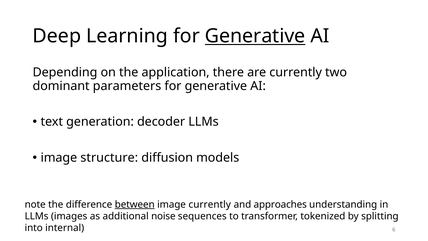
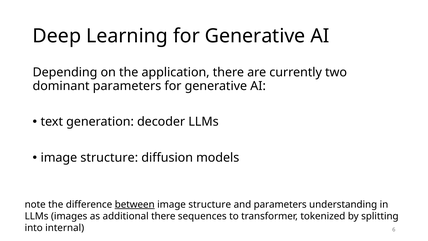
Generative underline: present -> none (255, 36)
currently: currently -> structure (210, 204)
and approaches: approaches -> parameters (280, 204)
additional noise: noise -> there (163, 216)
